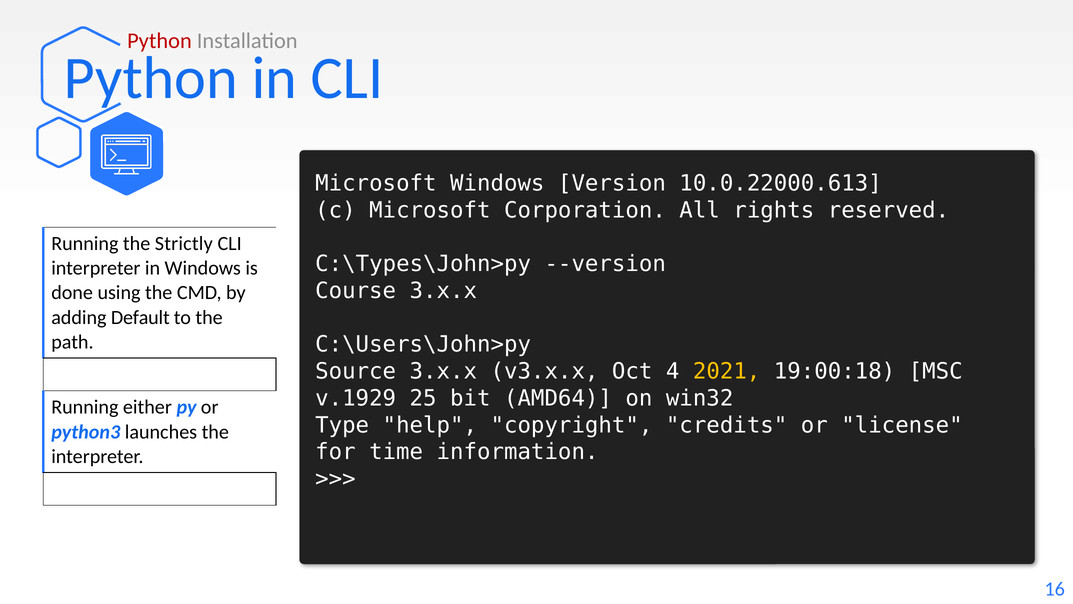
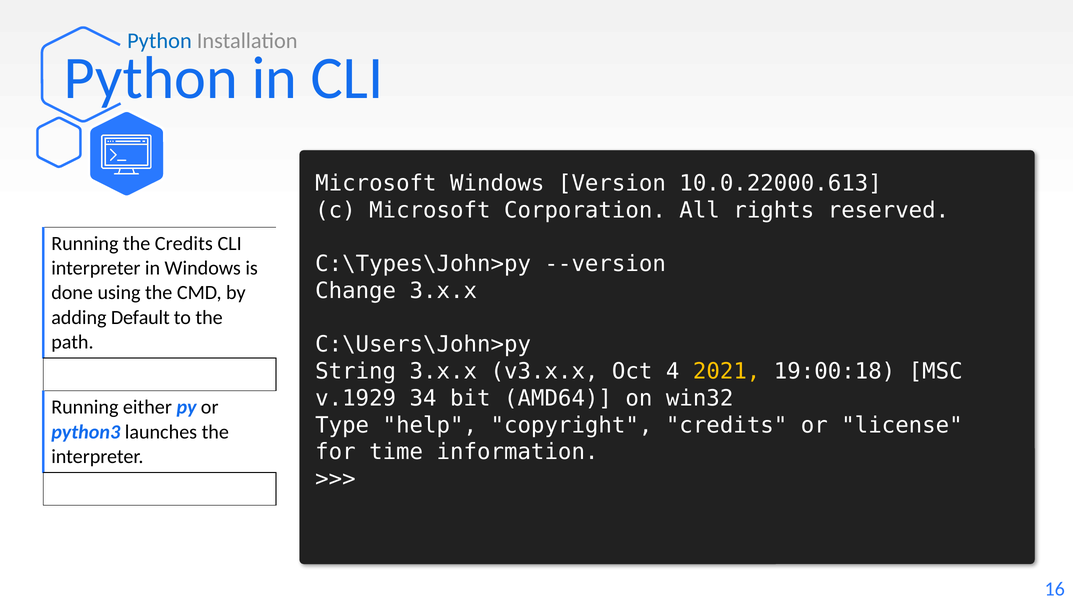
Python colour: red -> blue (159, 41)
the Strictly: Strictly -> Credits (184, 244)
Course: Course -> Change (356, 291)
Source: Source -> String (356, 371)
25: 25 -> 34 (423, 398)
